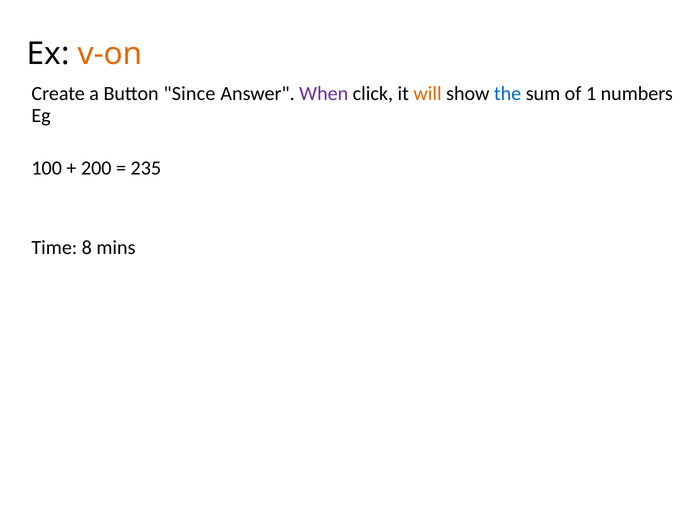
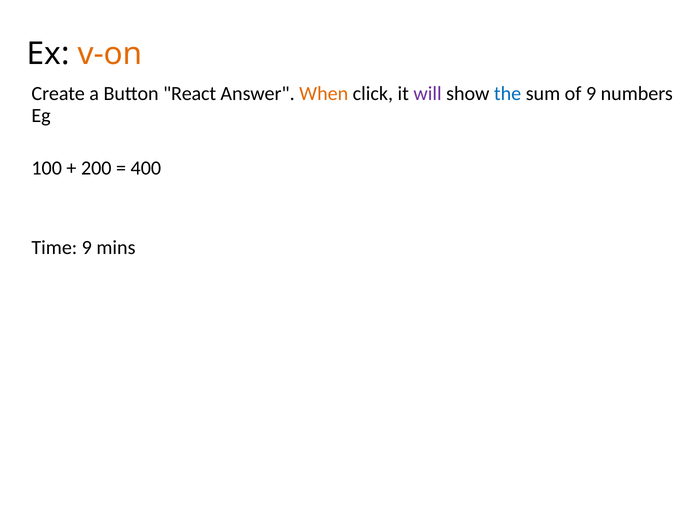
Since: Since -> React (190, 94)
When colour: purple -> orange (324, 94)
will colour: orange -> purple (428, 94)
of 1: 1 -> 9 (591, 94)
235: 235 -> 400 (146, 169)
Time 8: 8 -> 9 (87, 248)
